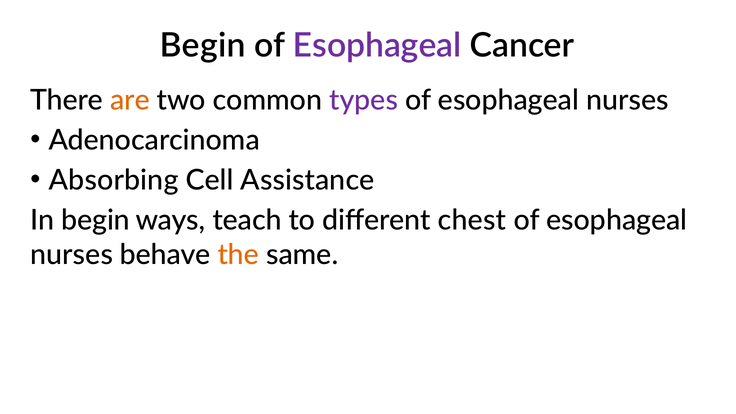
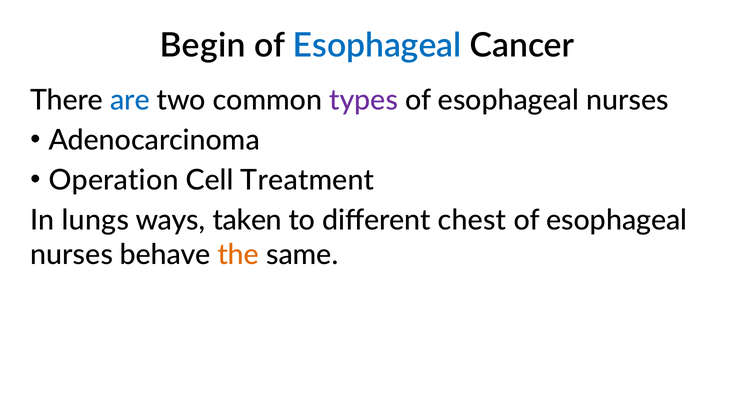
Esophageal colour: purple -> blue (377, 46)
are colour: orange -> blue (130, 100)
Absorbing: Absorbing -> Operation (114, 180)
Assistance: Assistance -> Treatment (307, 180)
In begin: begin -> lungs (95, 220)
teach: teach -> taken (247, 220)
